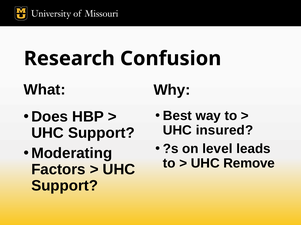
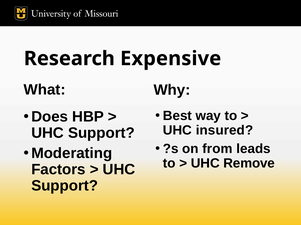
Confusion: Confusion -> Expensive (171, 59)
level: level -> from (217, 149)
